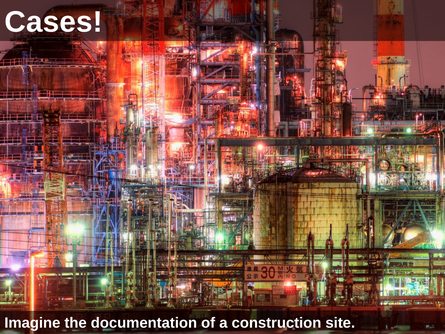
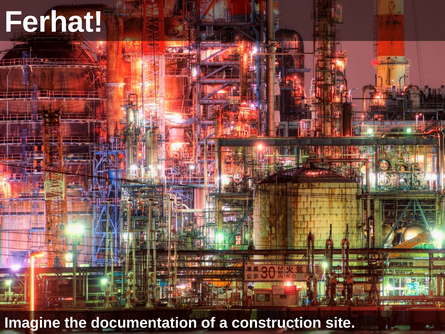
Cases: Cases -> Ferhat (54, 22)
